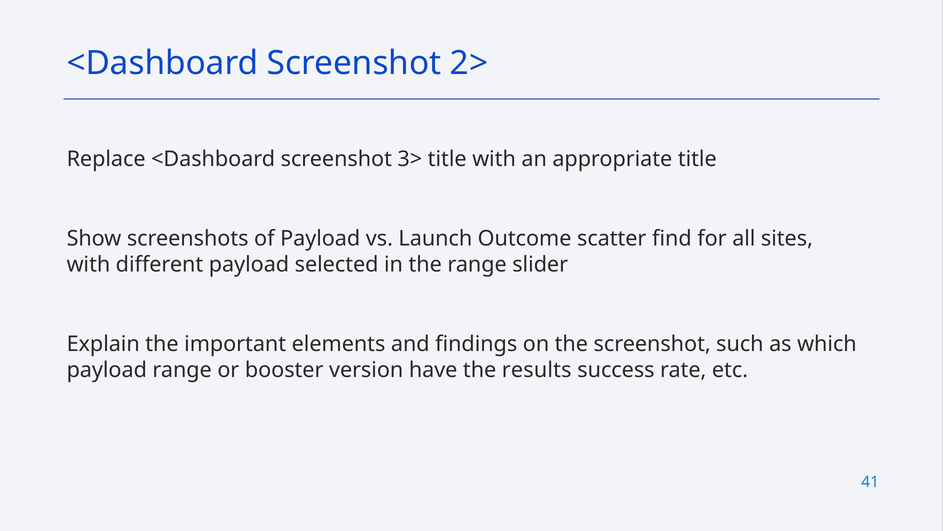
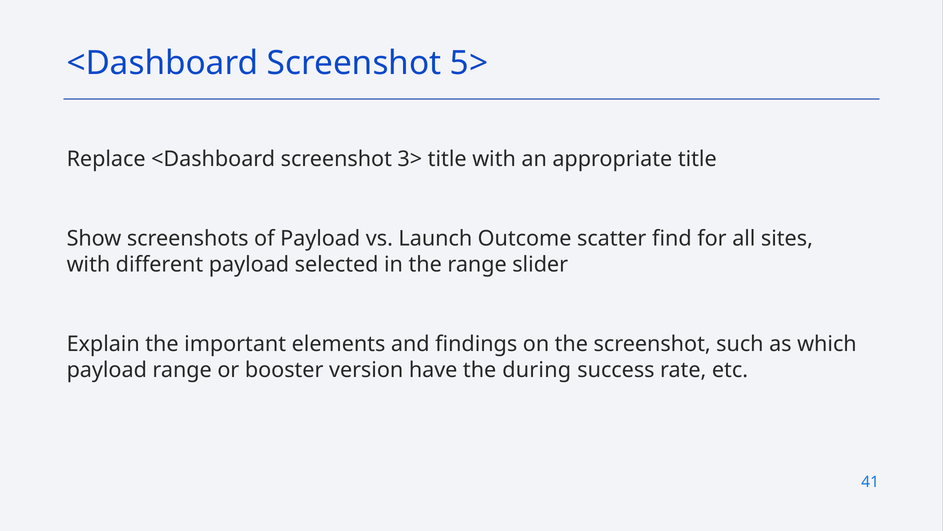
2>: 2> -> 5> (469, 63)
results: results -> during (537, 370)
